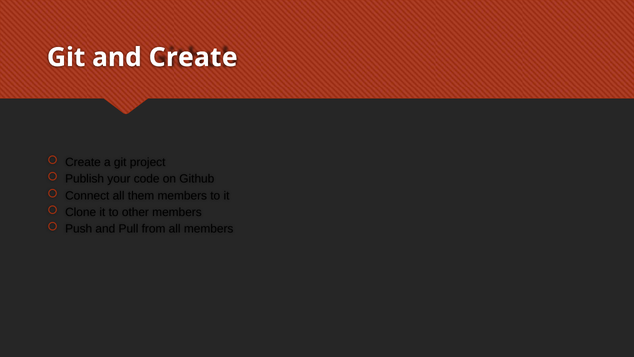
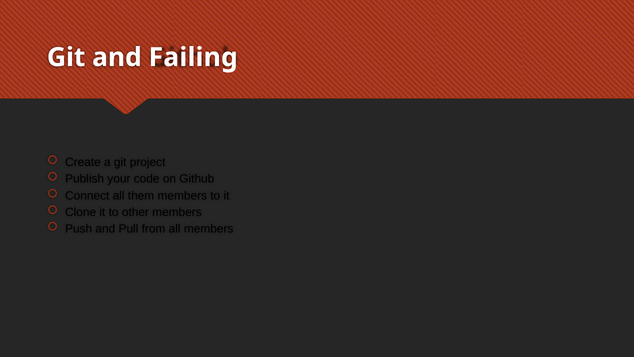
and Create: Create -> Failing (193, 57)
